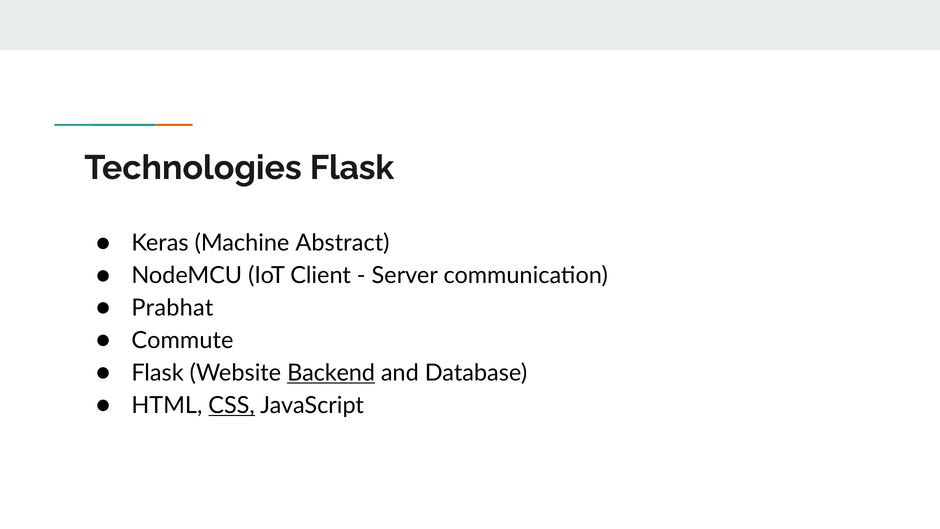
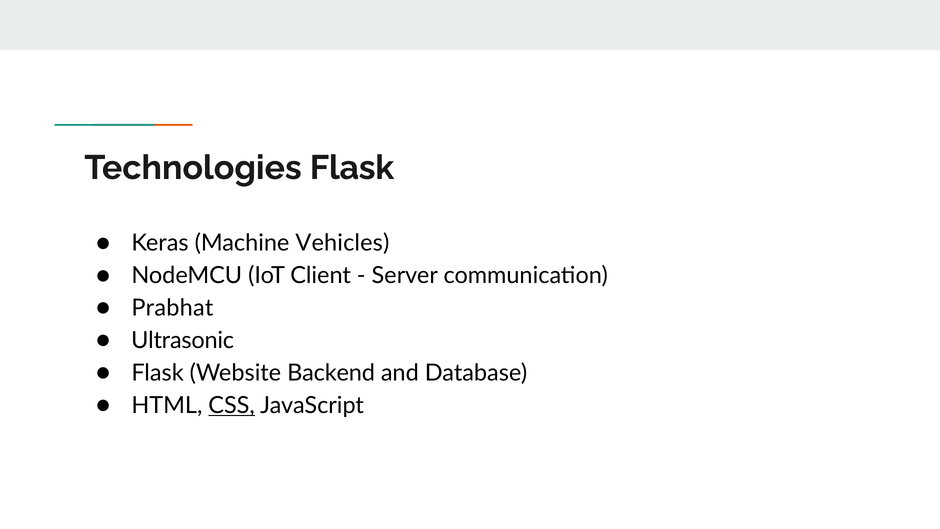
Abstract: Abstract -> Vehicles (342, 243)
Commute: Commute -> Ultrasonic (183, 340)
Backend underline: present -> none (331, 373)
